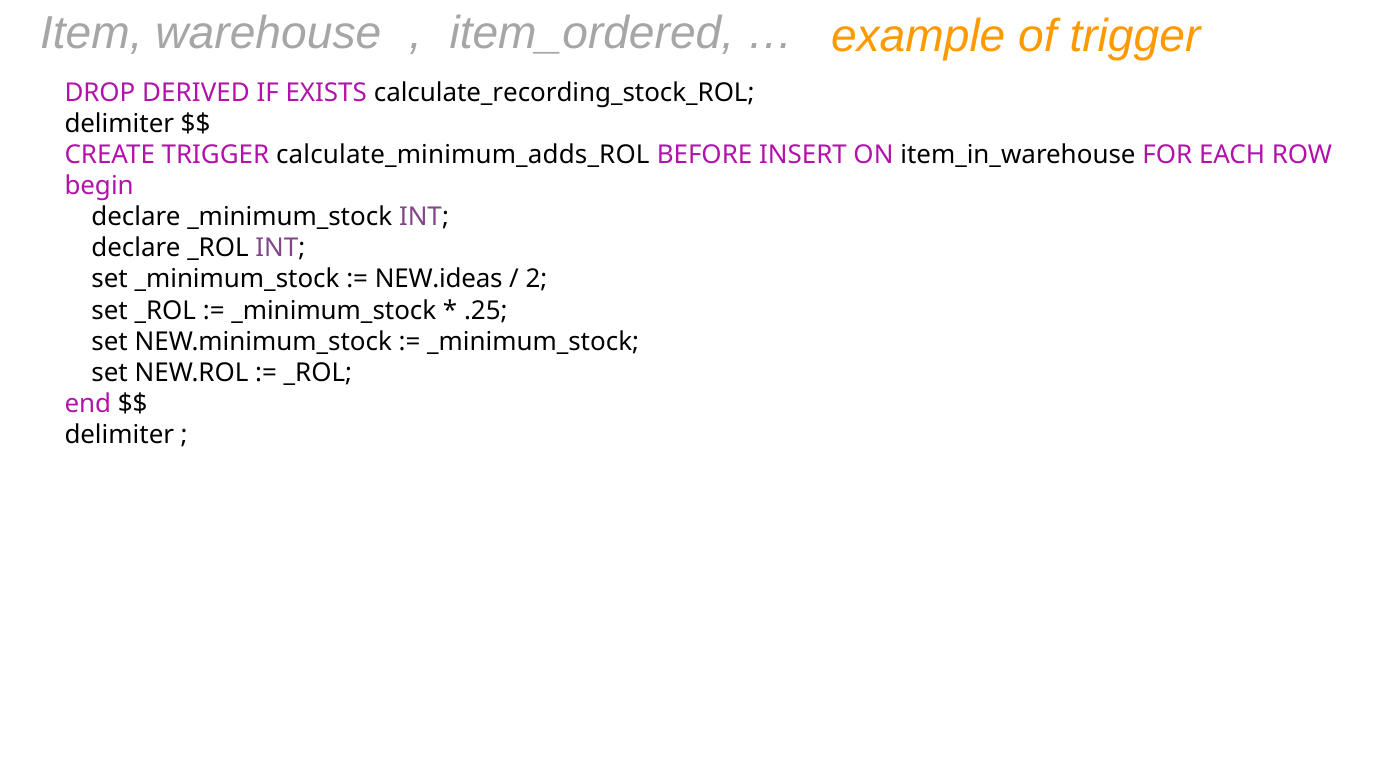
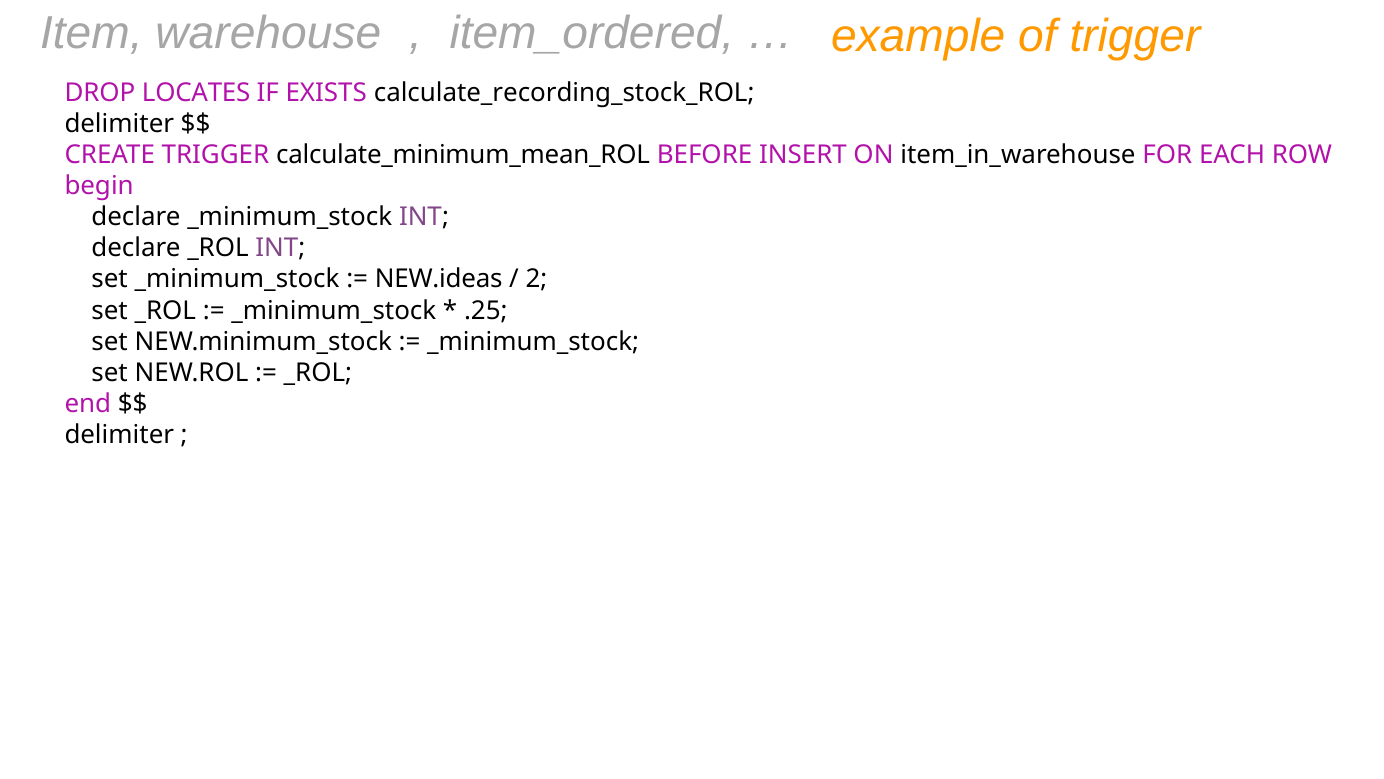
DERIVED: DERIVED -> LOCATES (196, 92)
calculate_minimum_adds_ROL: calculate_minimum_adds_ROL -> calculate_minimum_mean_ROL (463, 155)
